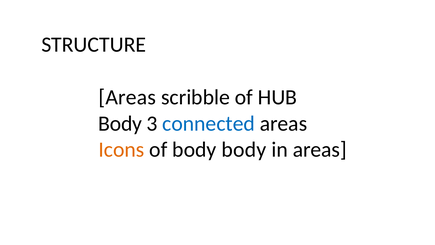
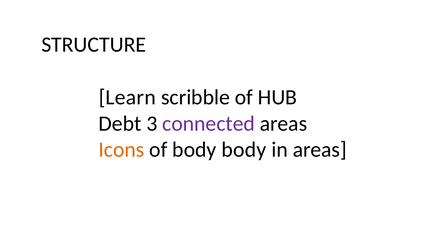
Areas: Areas -> Learn (127, 97)
Body: Body -> Debt (120, 123)
connected colour: blue -> purple (209, 123)
